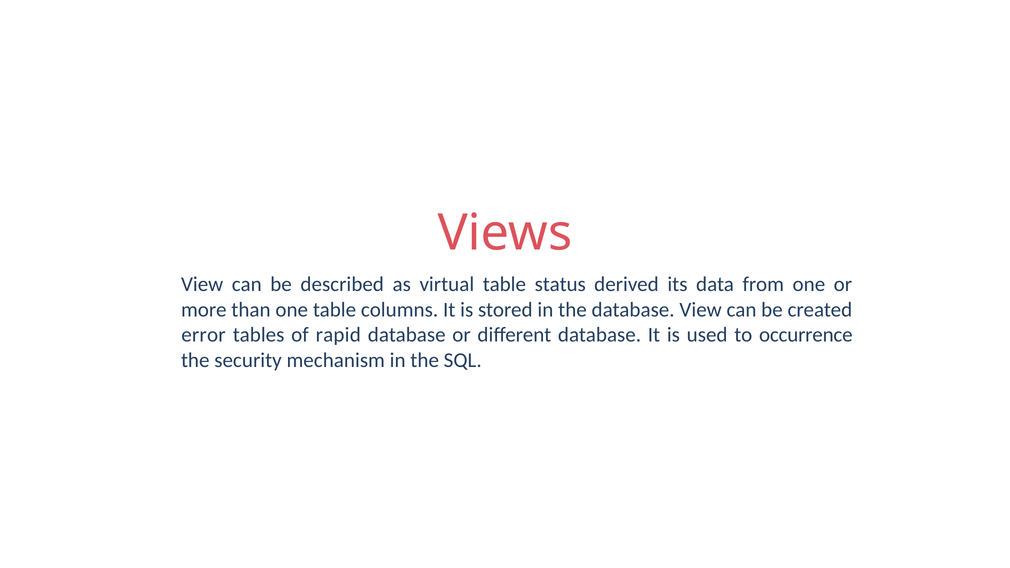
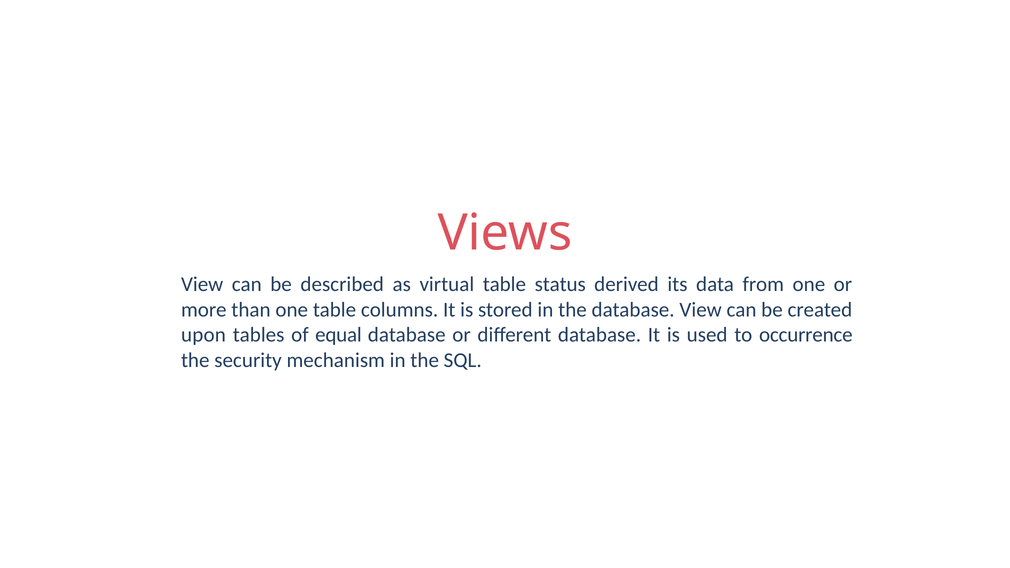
error: error -> upon (203, 335)
rapid: rapid -> equal (338, 335)
